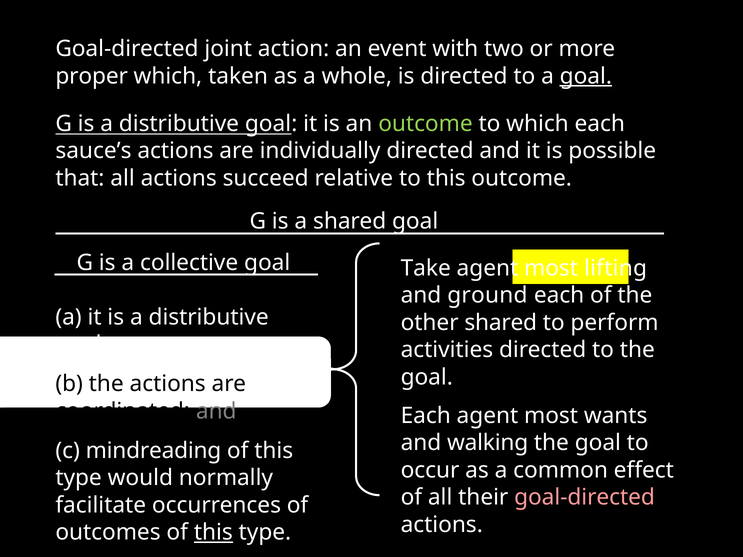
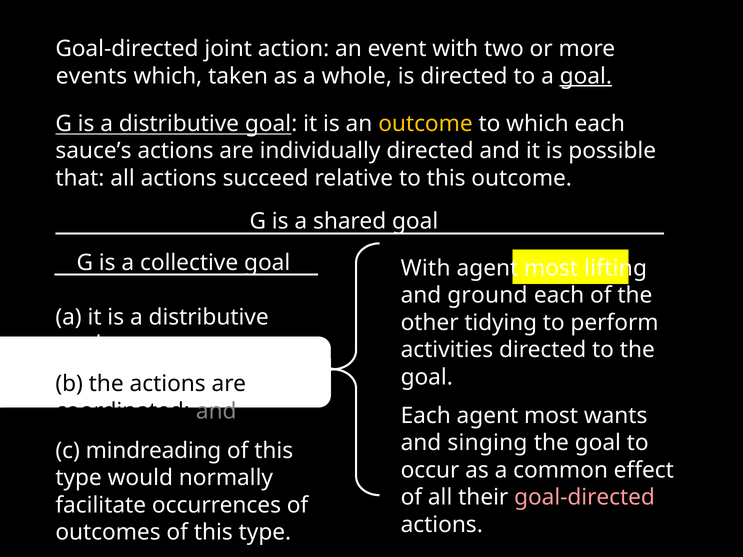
proper: proper -> events (91, 76)
outcome colour: light green -> yellow (425, 124)
Take: Take -> With (426, 268)
other shared: shared -> tidying (501, 323)
walking: walking -> singing (487, 443)
this underline: present -> none (213, 533)
